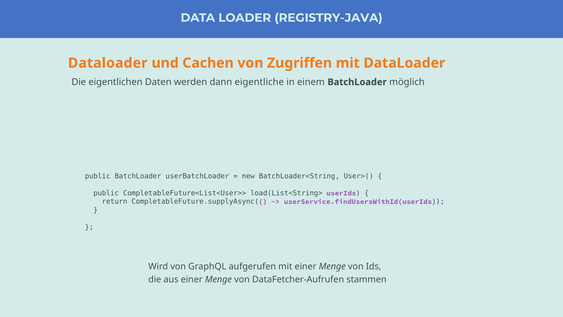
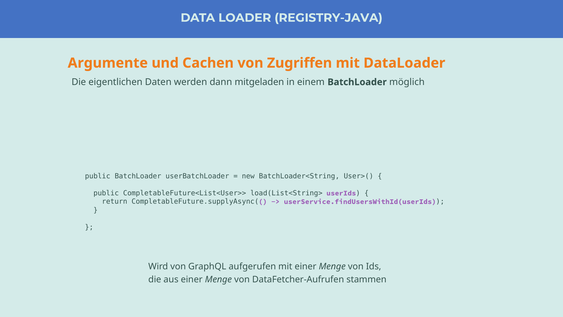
Dataloader: Dataloader -> Argumente (108, 63)
eigentliche: eigentliche -> mitgeladen (259, 82)
